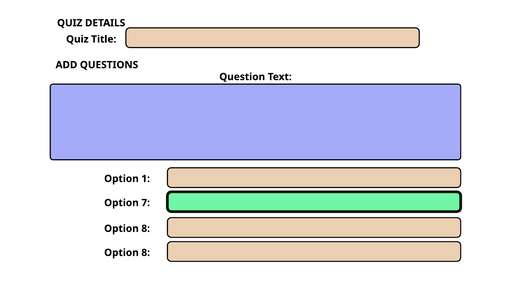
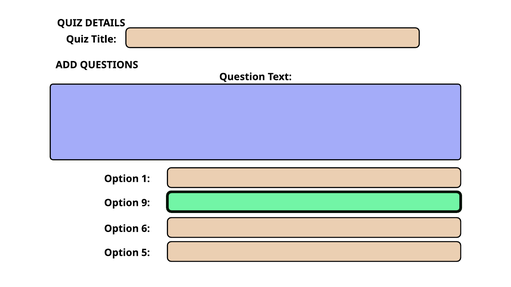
7: 7 -> 9 (146, 203)
8: 8 -> 6 (146, 229)
8: 8 -> 5 (146, 253)
